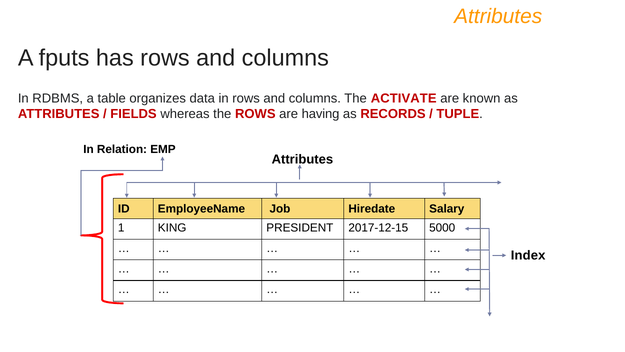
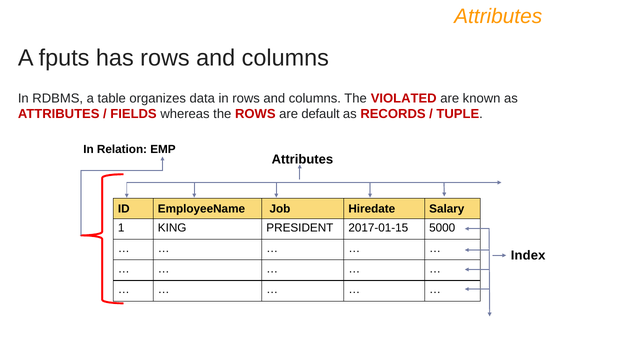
ACTIVATE: ACTIVATE -> VIOLATED (404, 98)
having: having -> default (321, 114)
2017-12-15: 2017-12-15 -> 2017-01-15 (378, 228)
